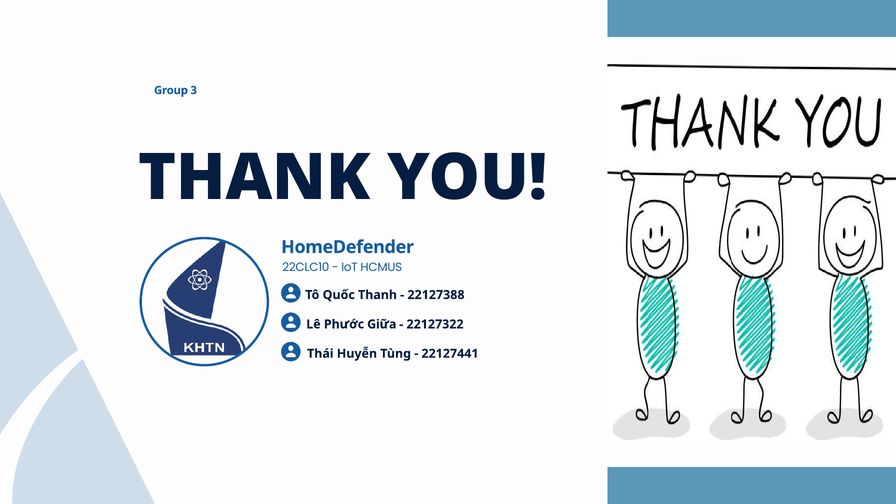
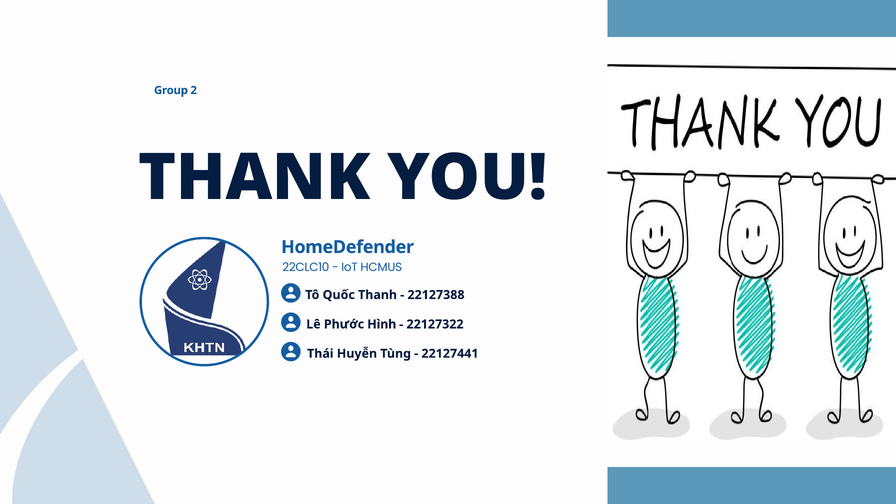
3: 3 -> 2 (194, 90)
Giữa: Giữa -> Hình (382, 324)
